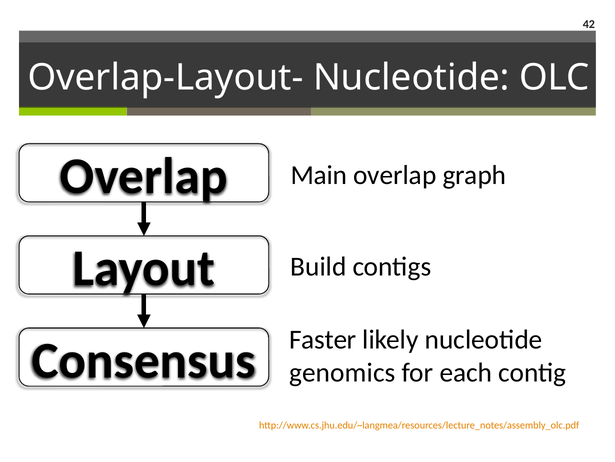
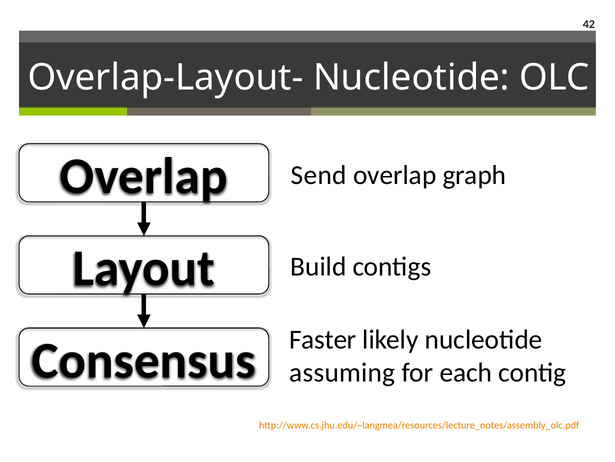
Main: Main -> Send (319, 175)
genomics: genomics -> assuming (342, 372)
